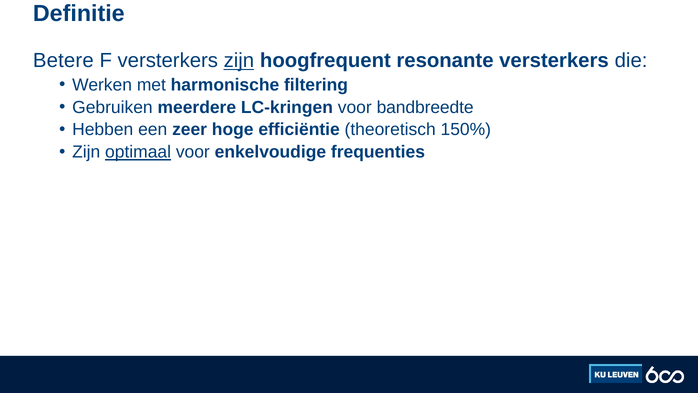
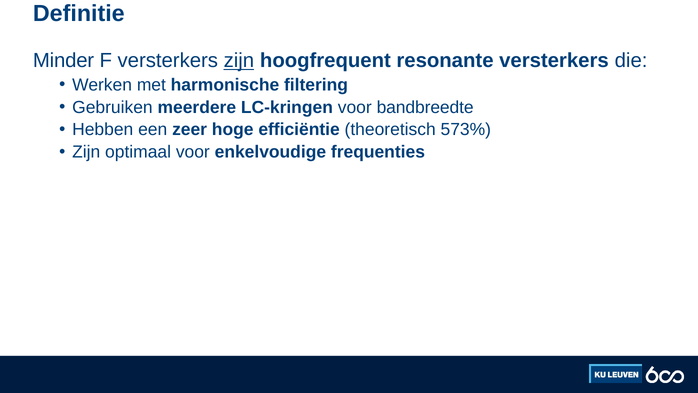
Betere: Betere -> Minder (64, 61)
150%: 150% -> 573% (466, 130)
optimaal underline: present -> none (138, 152)
